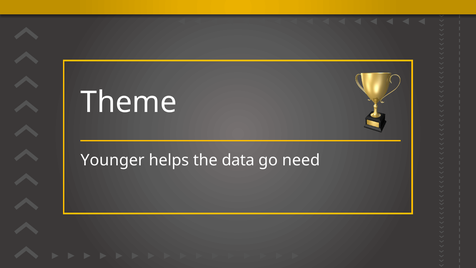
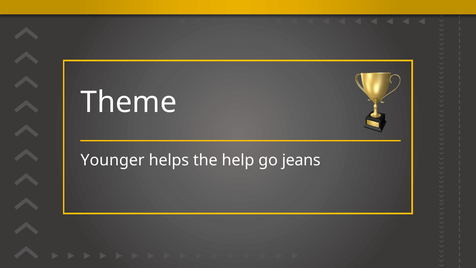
data: data -> help (238, 160)
need: need -> jeans (301, 160)
